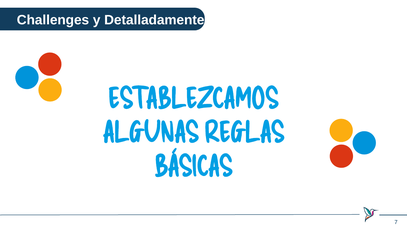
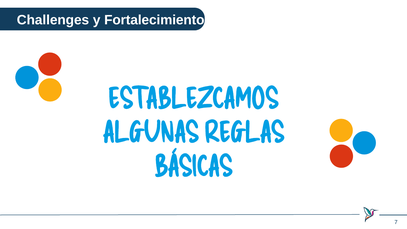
Detalladamente: Detalladamente -> Fortalecimiento (154, 20)
